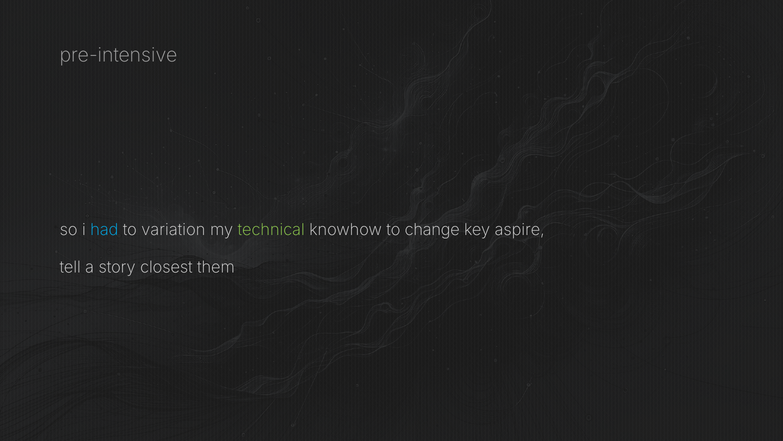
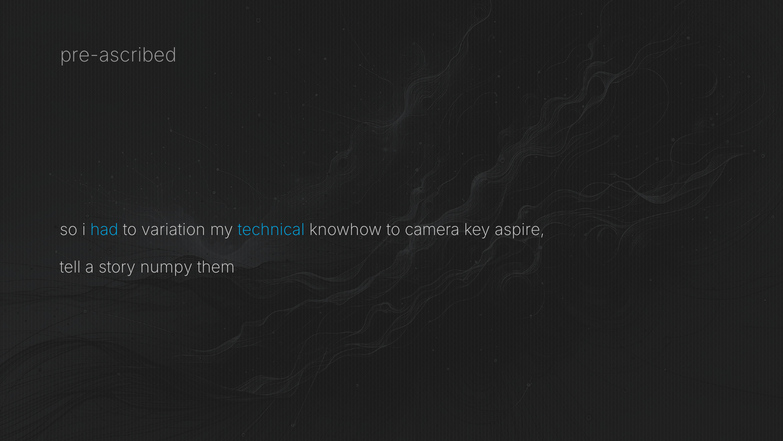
pre-intensive: pre-intensive -> pre-ascribed (119, 55)
technical colour: light green -> light blue (271, 229)
change: change -> camera (432, 229)
closest: closest -> numpy (166, 267)
